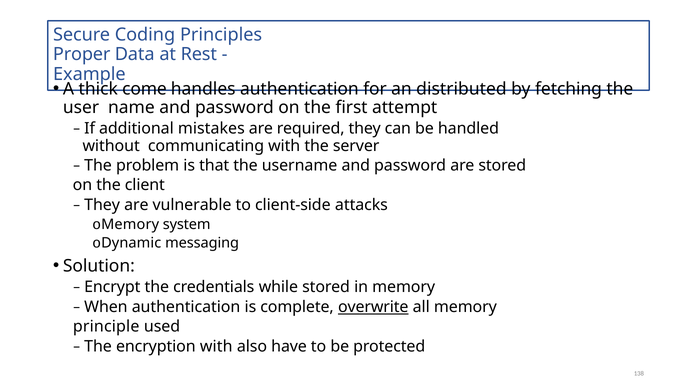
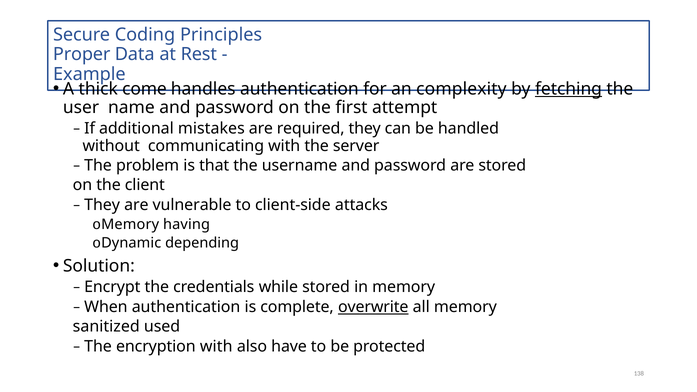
distributed: distributed -> complexity (461, 89)
fetching underline: none -> present (568, 89)
system: system -> having (187, 224)
messaging: messaging -> depending (202, 243)
principle: principle -> sanitized (106, 326)
